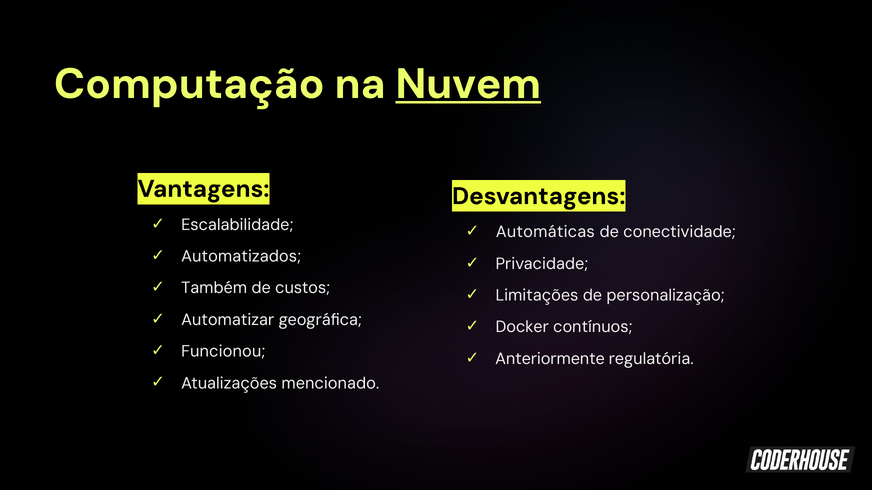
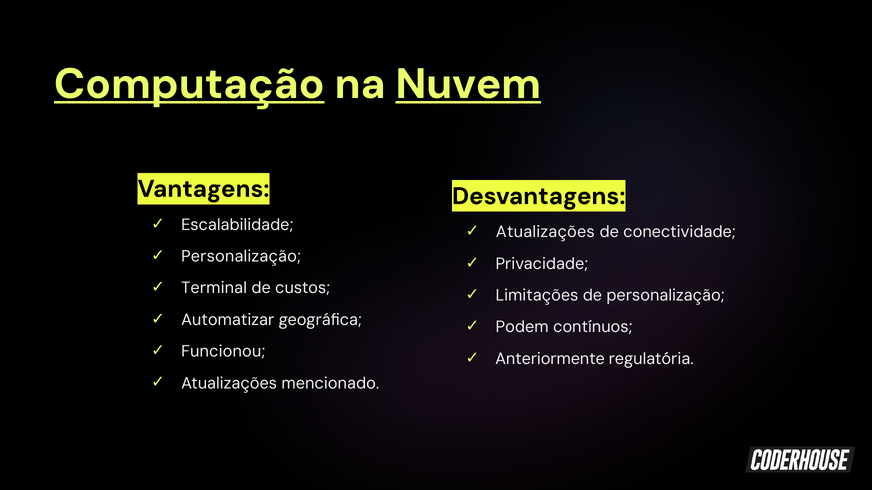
Computação underline: none -> present (189, 84)
Automáticas: Automáticas -> Atualizações (545, 232)
Automatizados: Automatizados -> Personalização (241, 257)
Também: Também -> Terminal (214, 288)
Docker: Docker -> Podem (522, 327)
